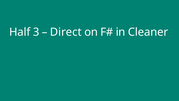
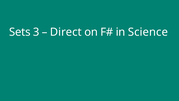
Half: Half -> Sets (20, 32)
Cleaner: Cleaner -> Science (148, 32)
